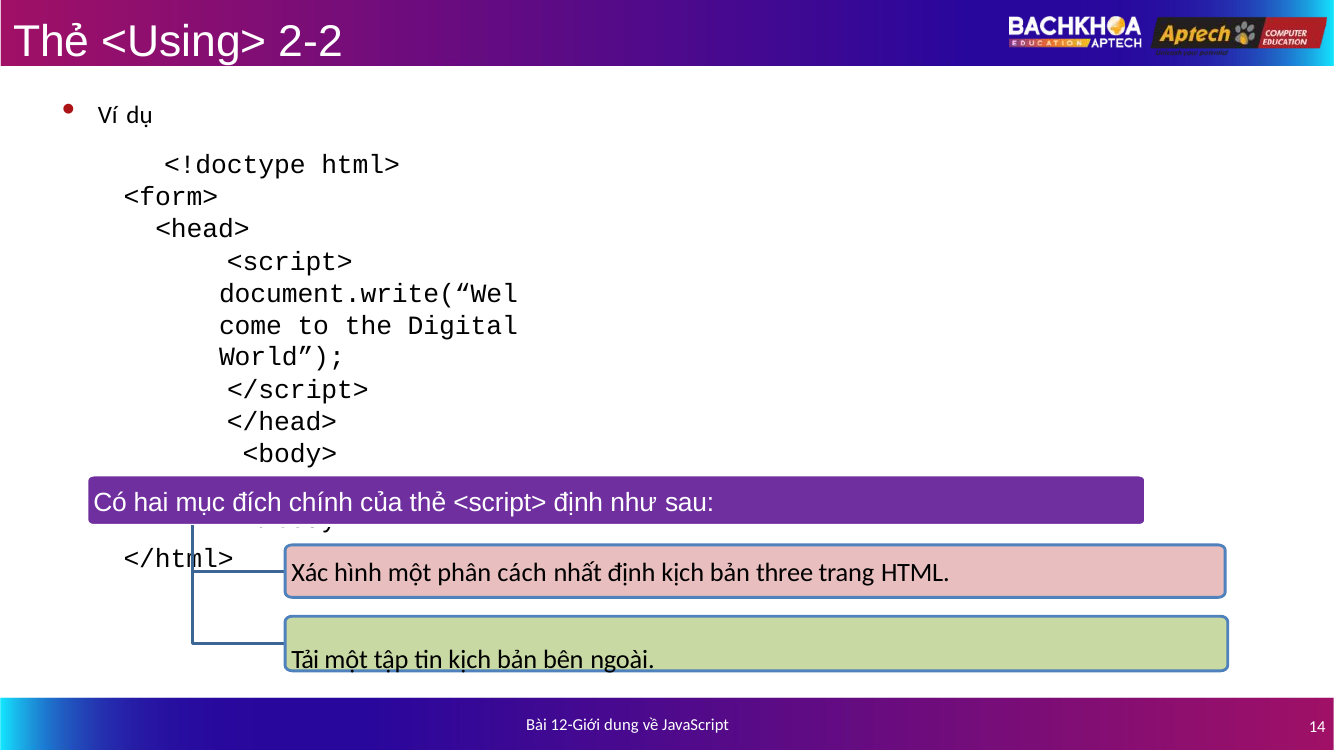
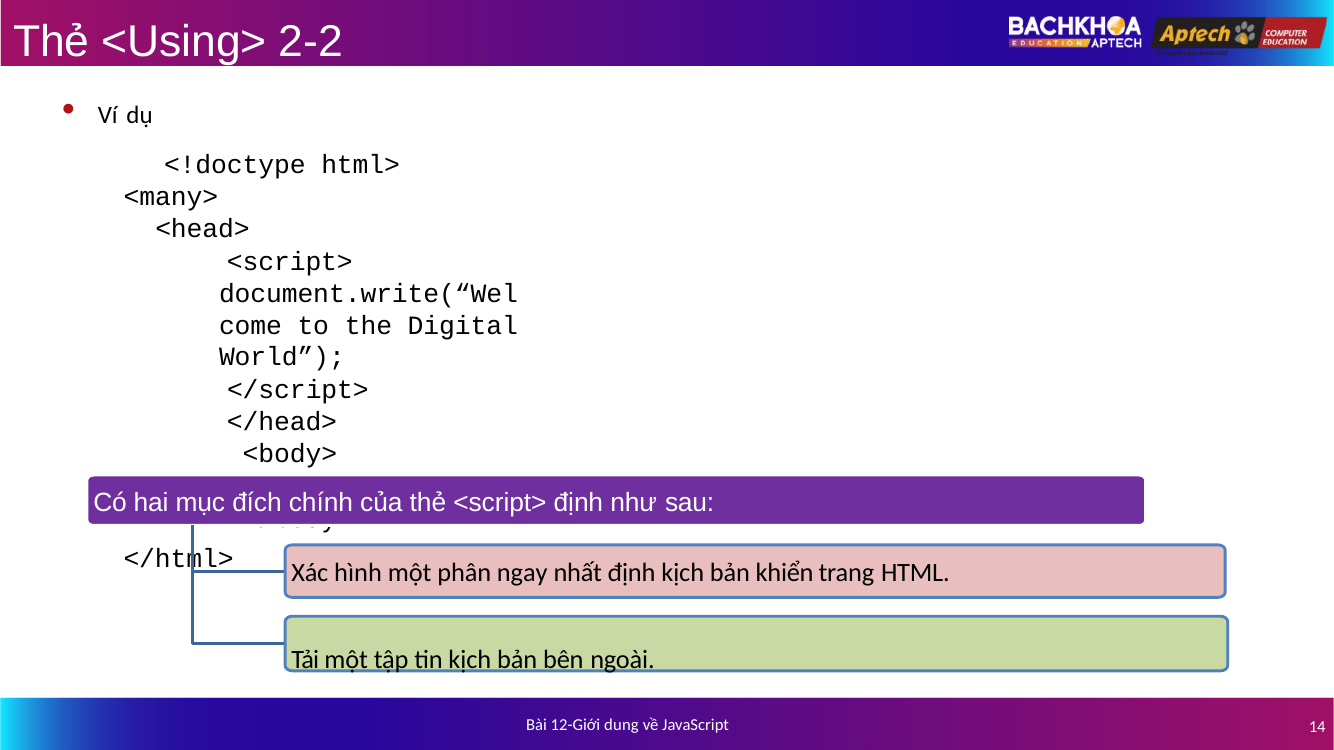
<form>: <form> -> <many> (171, 197)
cách: cách -> ngay (522, 573)
three: three -> khiển (785, 573)
